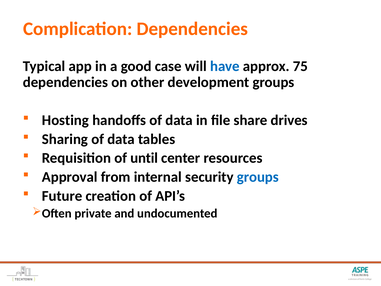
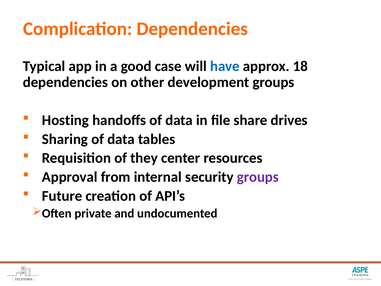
75: 75 -> 18 (300, 66)
until: until -> they (144, 158)
groups colour: blue -> purple (258, 177)
